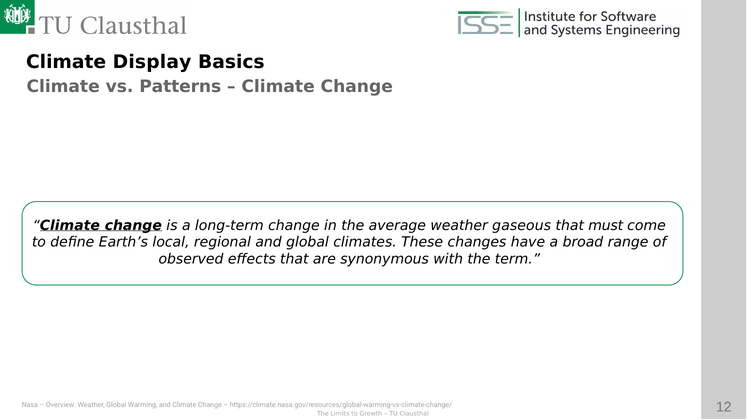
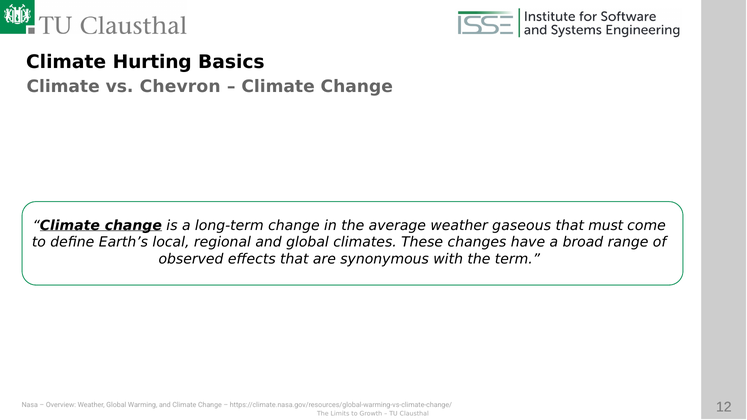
Display: Display -> Hurting (152, 62)
Patterns: Patterns -> Chevron (180, 86)
